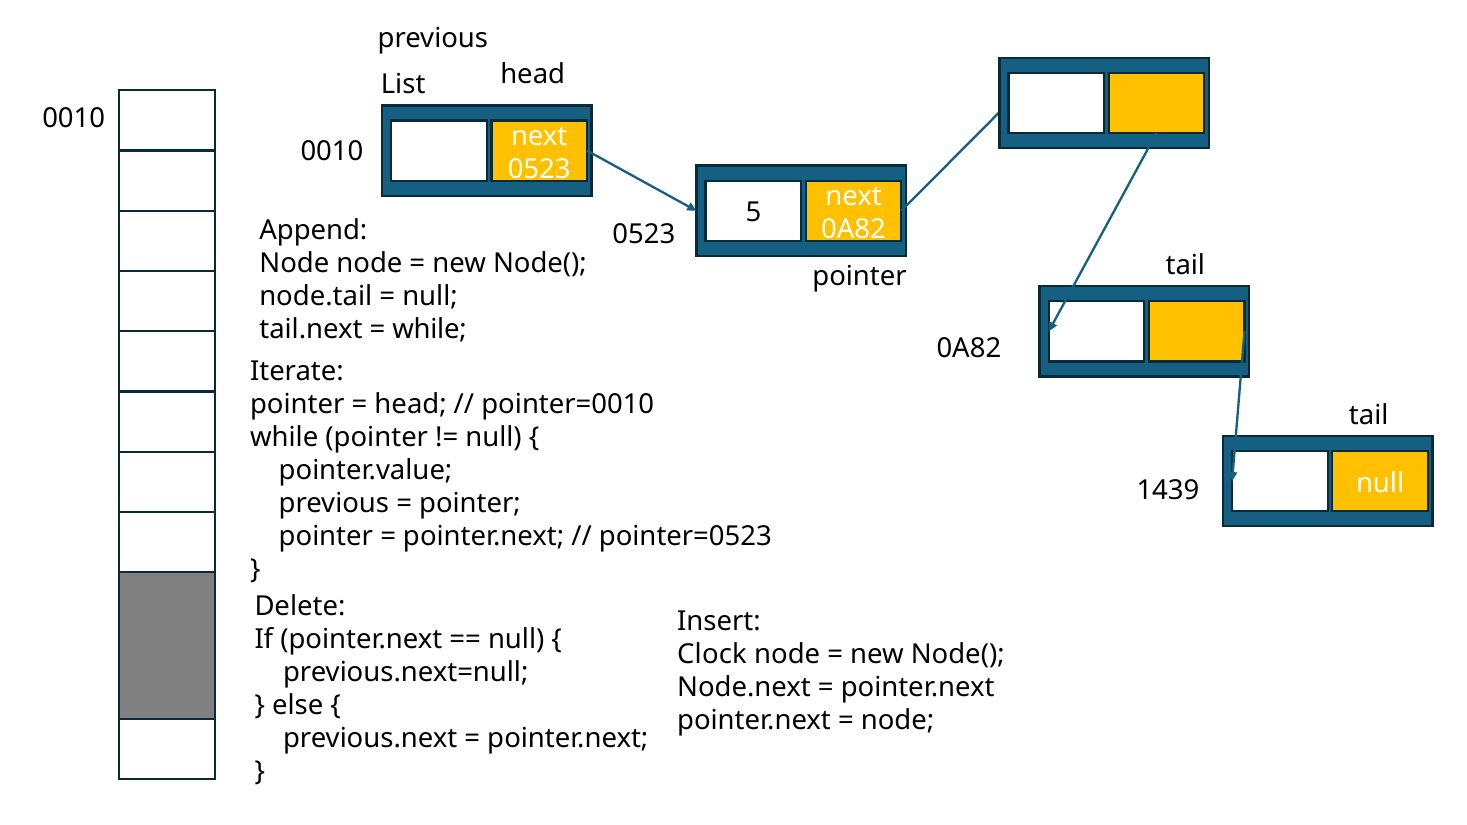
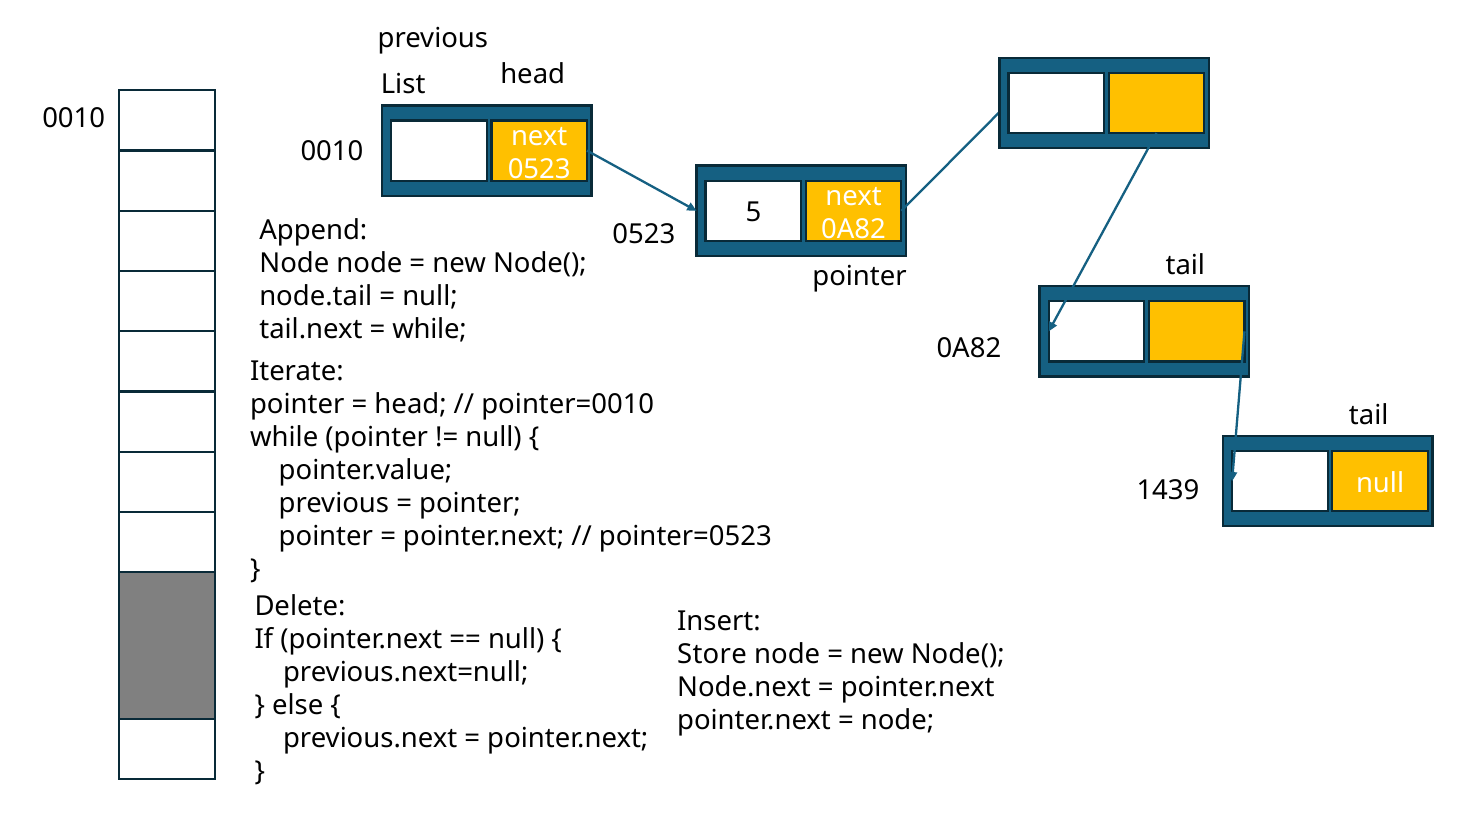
Clock: Clock -> Store (712, 655)
